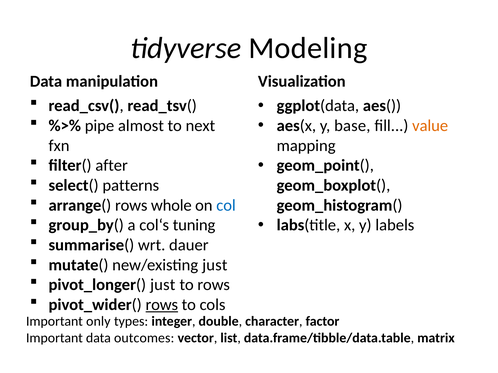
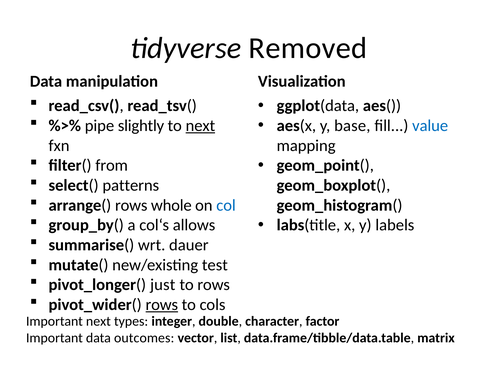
Modeling: Modeling -> Removed (308, 48)
almost: almost -> slightly (141, 126)
next underline: none -> present (200, 126)
value colour: orange -> blue (430, 126)
after: after -> from (112, 166)
tuning: tuning -> allows (194, 225)
new/existing just: just -> test (215, 265)
Important only: only -> next (98, 322)
